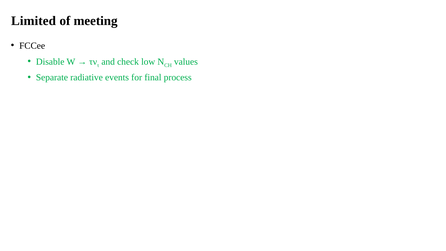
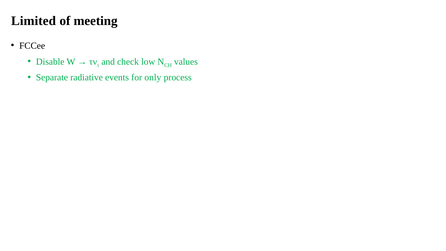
final: final -> only (153, 77)
